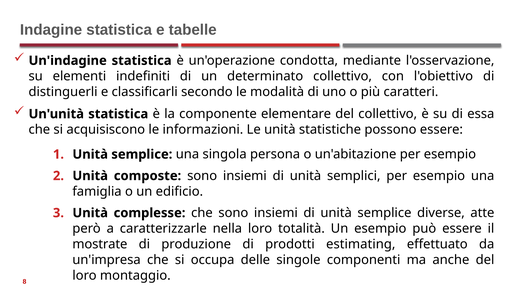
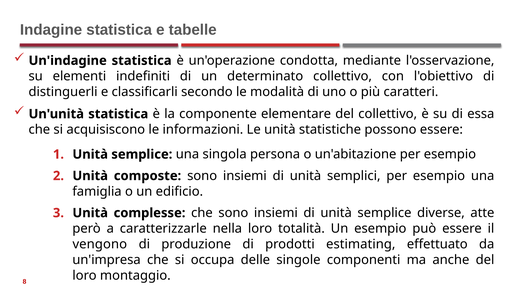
mostrate: mostrate -> vengono (100, 244)
